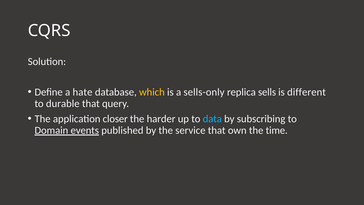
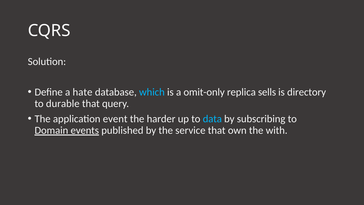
which colour: yellow -> light blue (152, 92)
sells-only: sells-only -> omit-only (204, 92)
different: different -> directory (307, 92)
closer: closer -> event (115, 119)
time: time -> with (277, 130)
